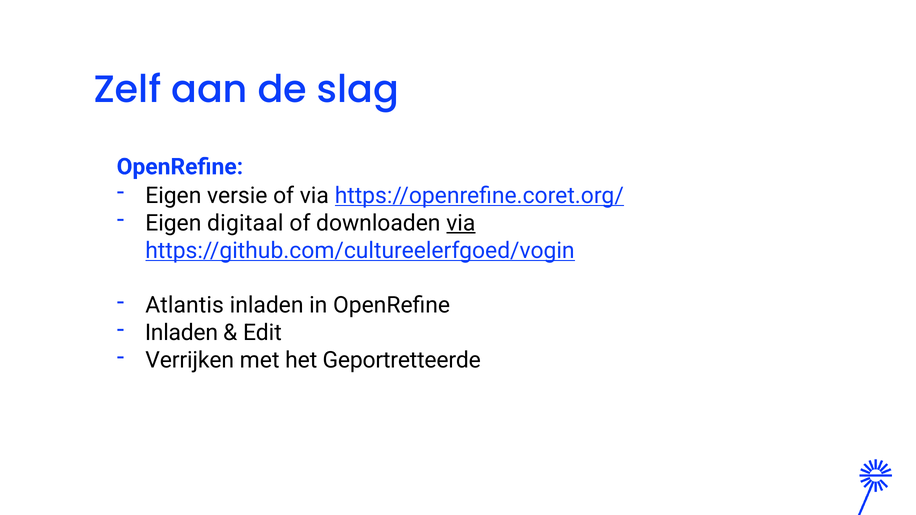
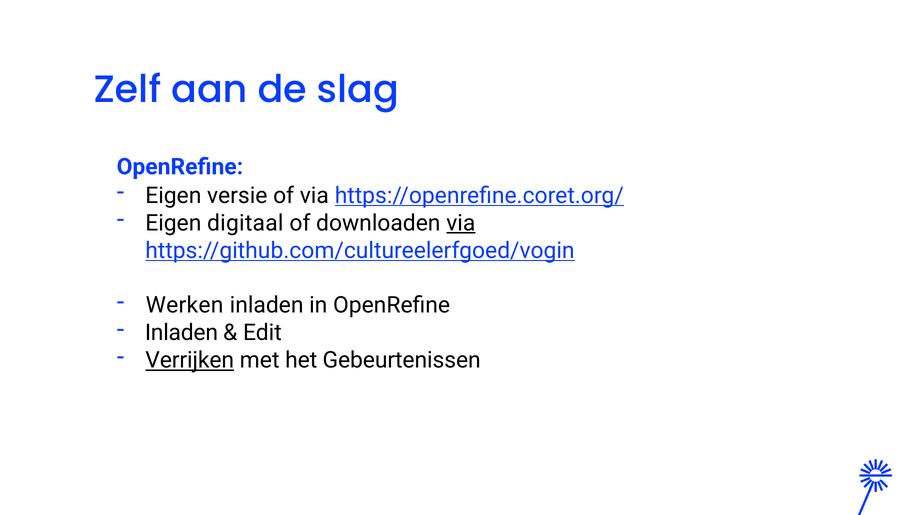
Atlantis: Atlantis -> Werken (185, 306)
Verrijken underline: none -> present (190, 361)
Geportretteerde: Geportretteerde -> Gebeurtenissen (402, 361)
